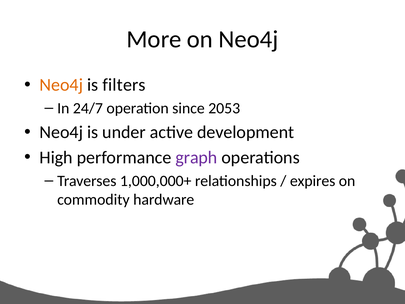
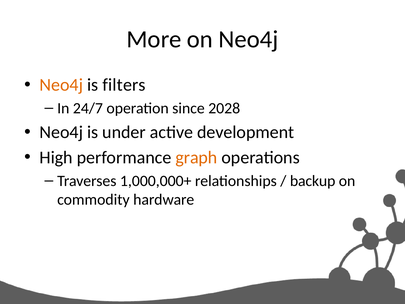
2053: 2053 -> 2028 (224, 108)
graph colour: purple -> orange (196, 157)
expires: expires -> backup (313, 181)
